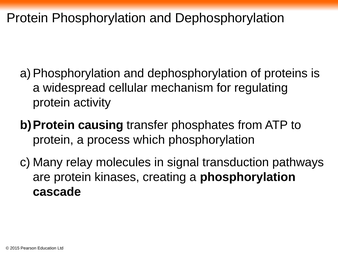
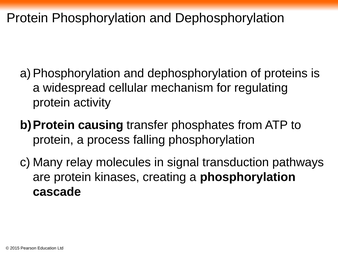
which: which -> falling (149, 140)
